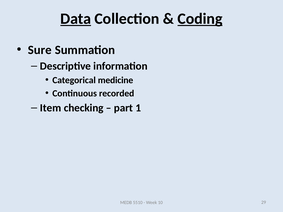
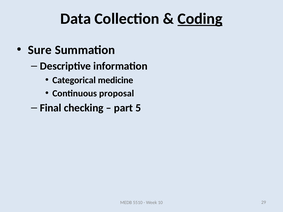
Data underline: present -> none (76, 19)
recorded: recorded -> proposal (117, 93)
Item: Item -> Final (51, 108)
1: 1 -> 5 (138, 108)
